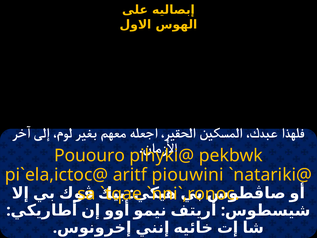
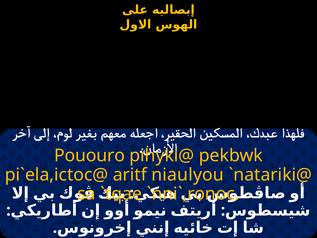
piouwini: piouwini -> niaulyou (188, 175)
